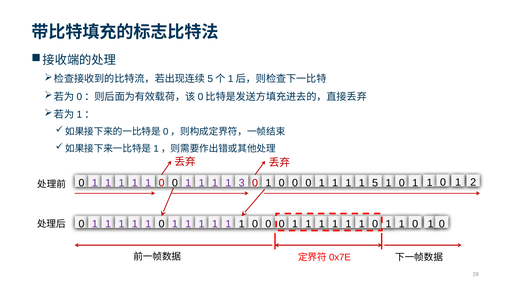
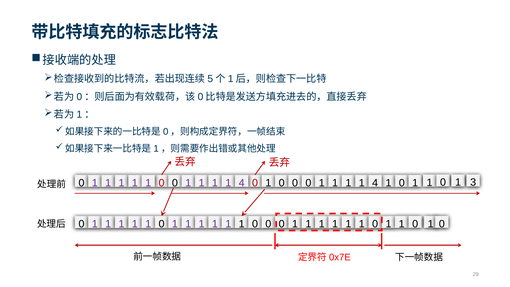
2: 2 -> 3 (473, 182)
3: 3 -> 4 (242, 183)
5: 5 -> 4 (375, 183)
